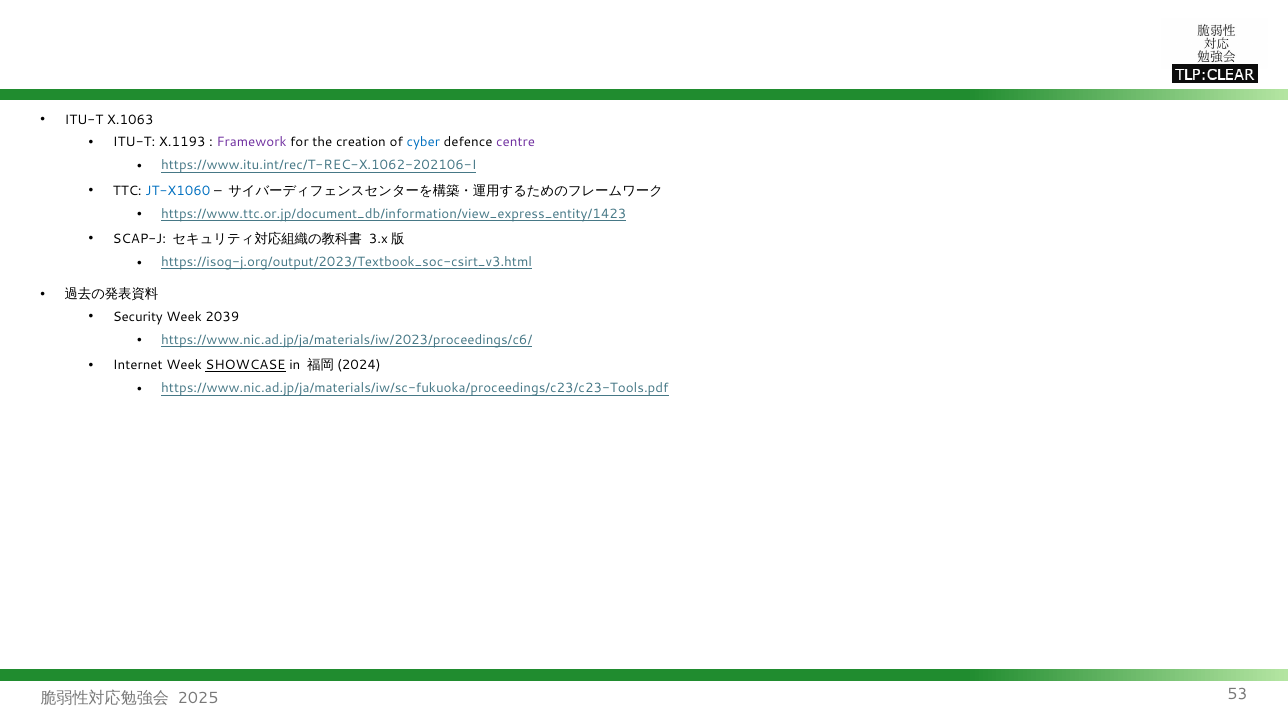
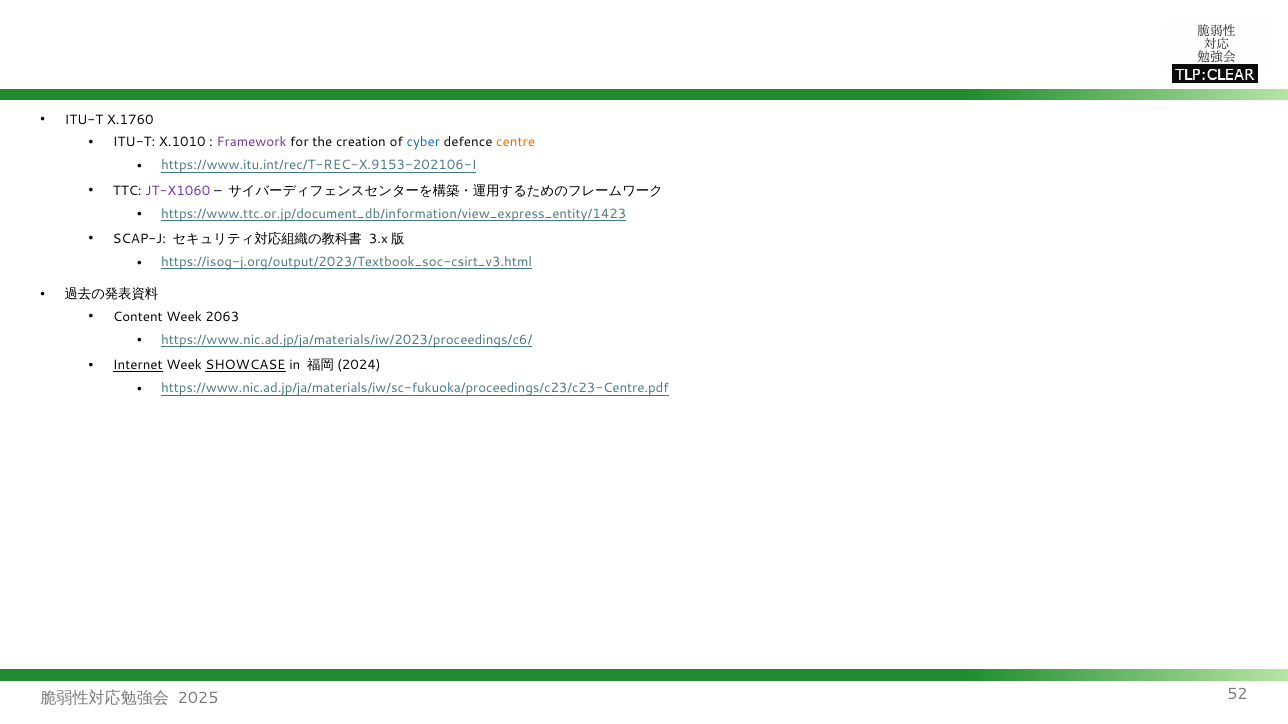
X.1063: X.1063 -> X.1760 (130, 120)
X.1193: X.1193 -> X.1010 (182, 143)
centre colour: purple -> orange (516, 143)
https://www.itu.int/rec/T-REC-X.1062-202106-I: https://www.itu.int/rec/T-REC-X.1062-202106-I -> https://www.itu.int/rec/T-REC-X.9153-202106-I (319, 165)
JT-X1060 colour: blue -> purple (178, 191)
Security: Security -> Content (138, 317)
2039: 2039 -> 2063 (222, 317)
Internet underline: none -> present (138, 366)
https://www.nic.ad.jp/ja/materials/iw/sc-fukuoka/proceedings/c23/c23-Tools.pdf: https://www.nic.ad.jp/ja/materials/iw/sc-fukuoka/proceedings/c23/c23-Tools.pdf -> https://www.nic.ad.jp/ja/materials/iw/sc-fukuoka/proceedings/c23/c23-Centre.pdf (415, 388)
53: 53 -> 52 (1237, 695)
